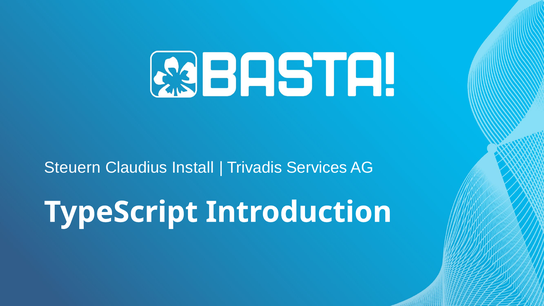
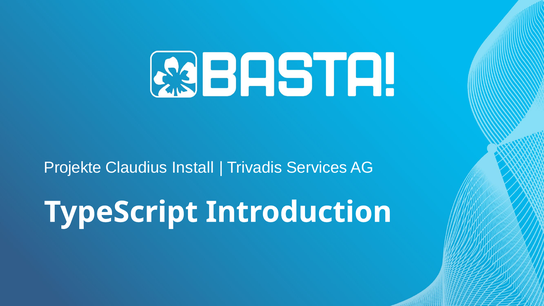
Steuern: Steuern -> Projekte (73, 168)
